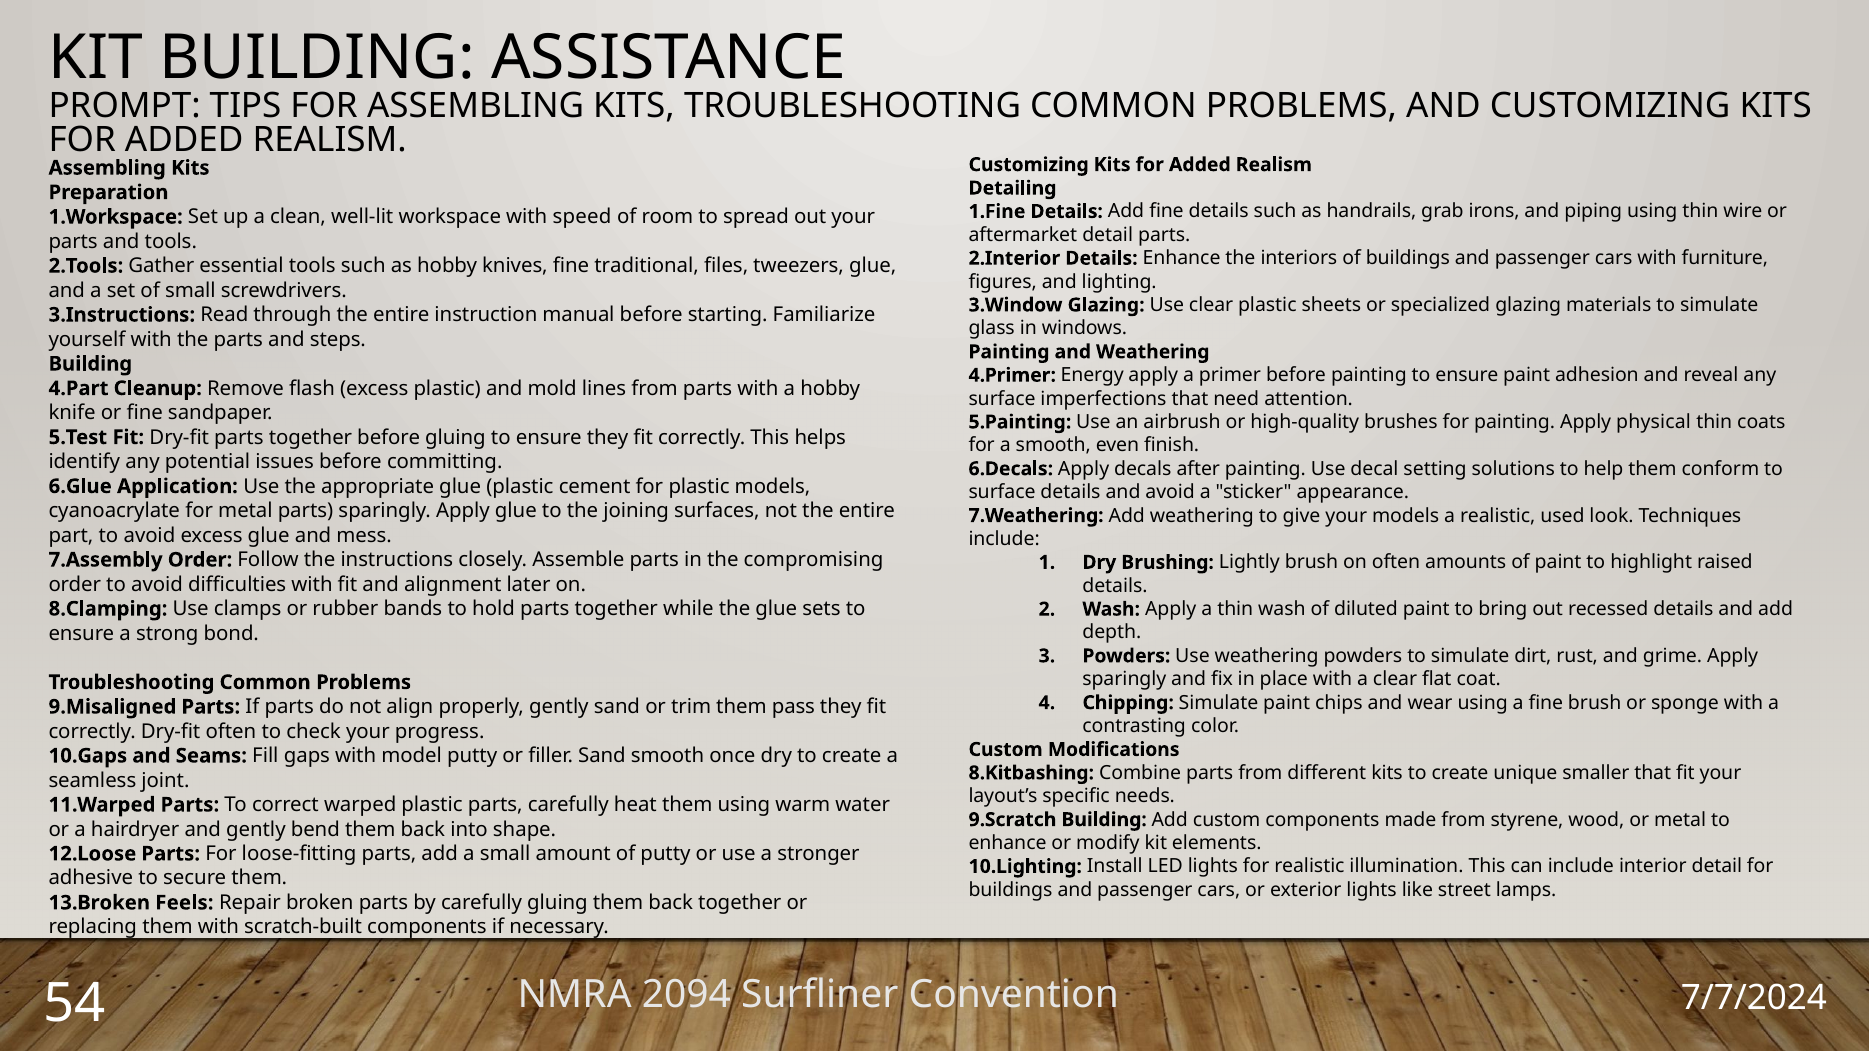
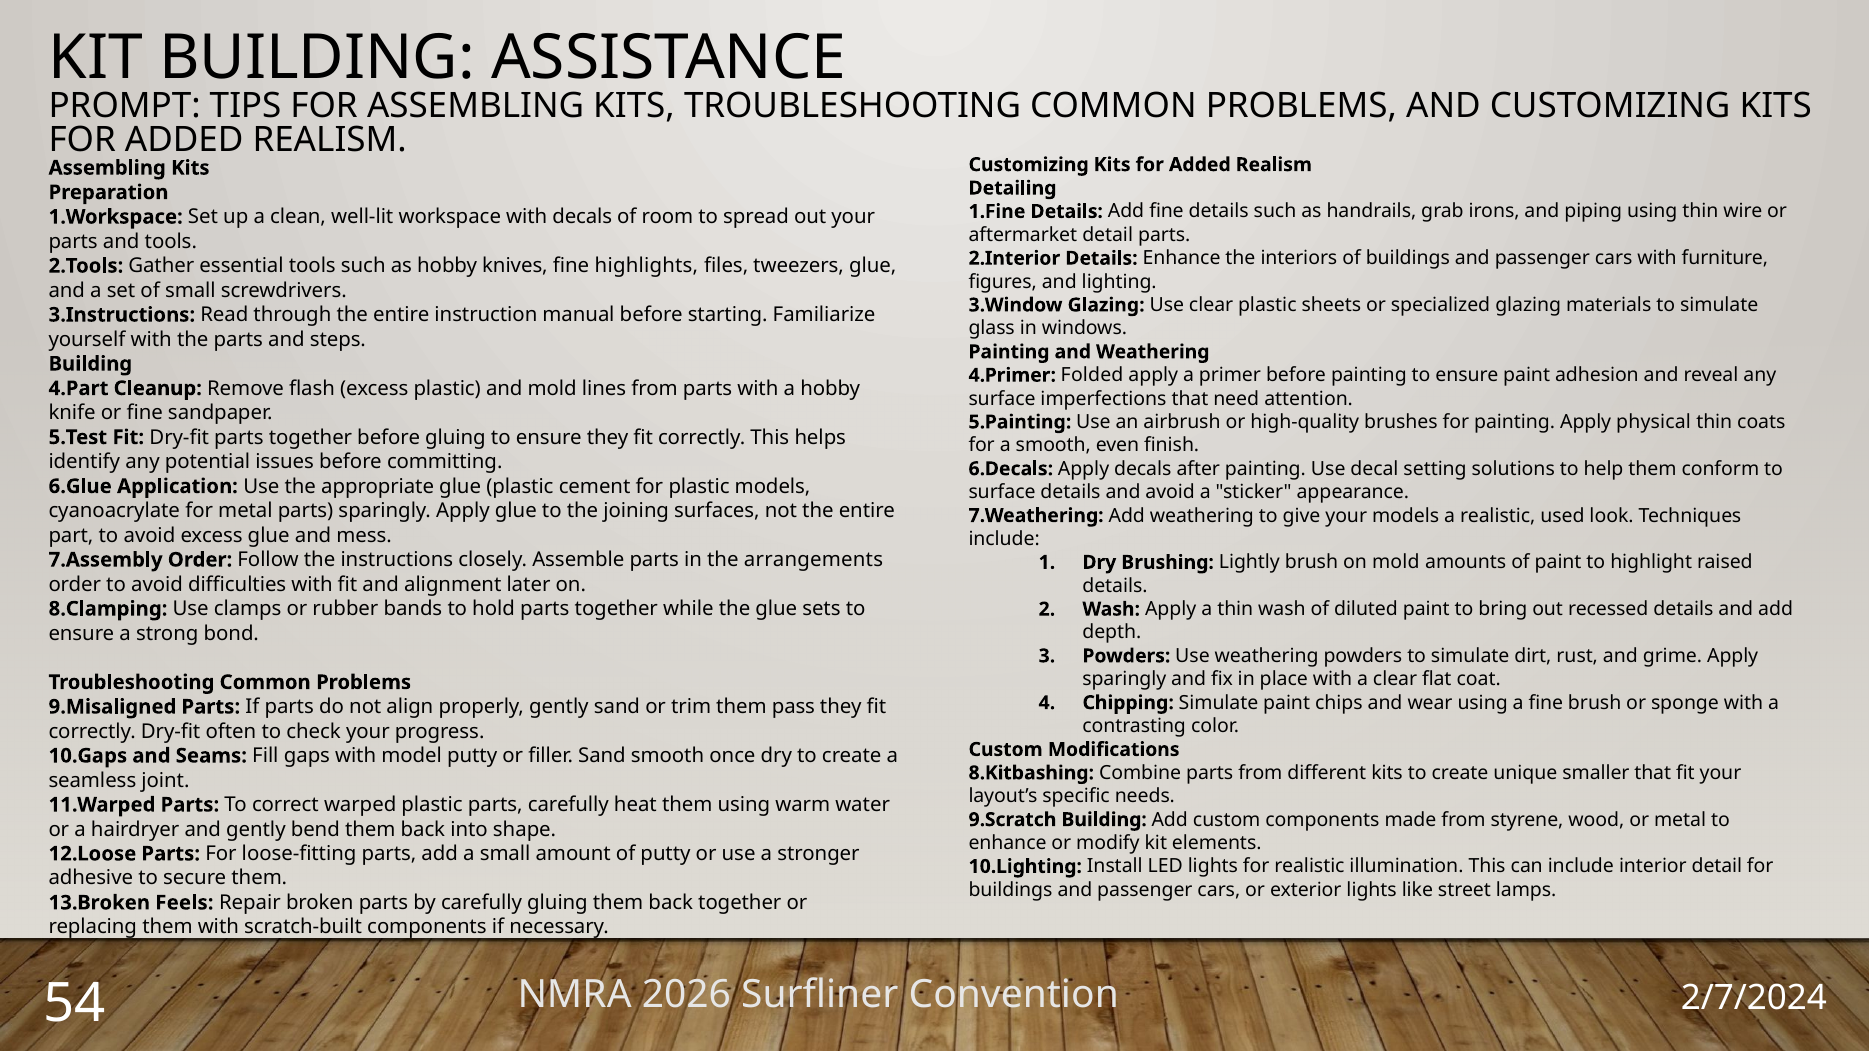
with speed: speed -> decals (582, 217)
traditional: traditional -> highlights (646, 266)
Energy: Energy -> Folded (1092, 375)
compromising: compromising -> arrangements (814, 560)
on often: often -> mold (1396, 563)
2094: 2094 -> 2026 (686, 995)
7/7/2024: 7/7/2024 -> 2/7/2024 (1754, 998)
